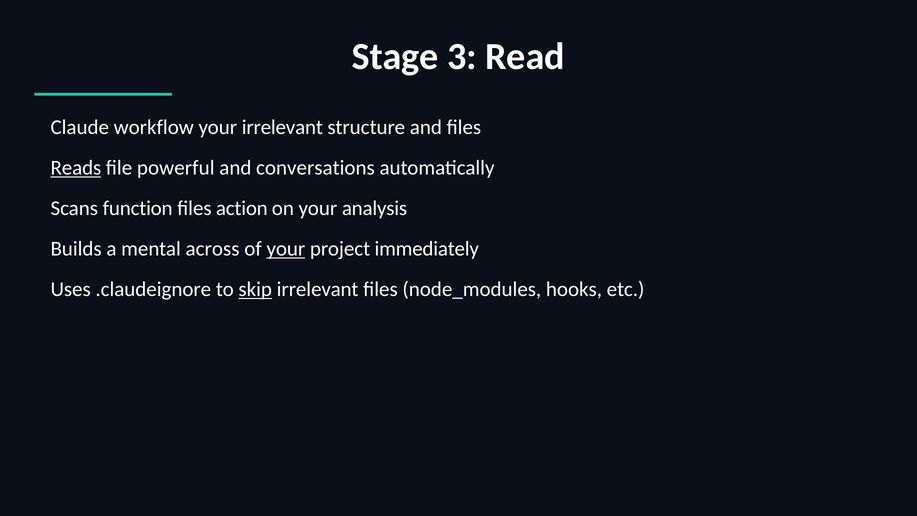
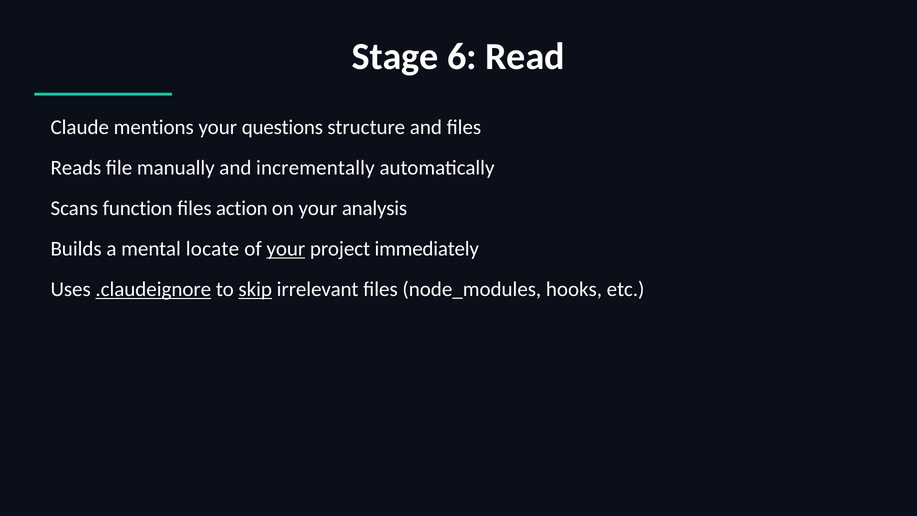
3: 3 -> 6 (462, 56)
workflow: workflow -> mentions (154, 128)
your irrelevant: irrelevant -> questions (282, 128)
Reads underline: present -> none (76, 168)
powerful: powerful -> manually (176, 168)
conversations: conversations -> incrementally (315, 168)
across: across -> locate (212, 249)
.claudeignore underline: none -> present (153, 289)
